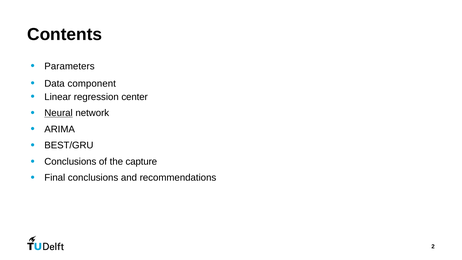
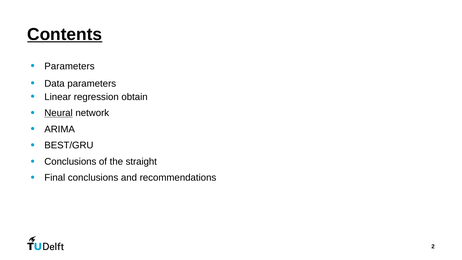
Contents underline: none -> present (65, 34)
Data component: component -> parameters (92, 84)
center: center -> obtain (135, 97)
capture: capture -> straight (141, 161)
